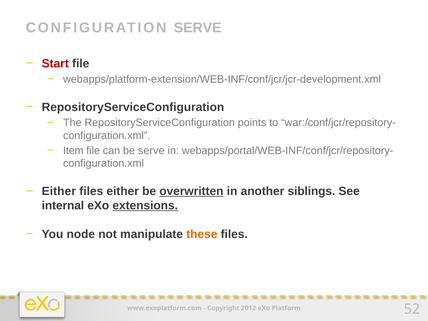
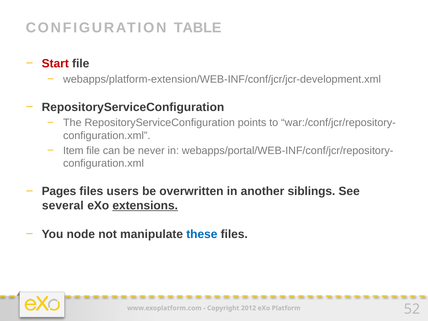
CONFIGURATION SERVE: SERVE -> TABLE (198, 28)
be serve: serve -> never (151, 151)
Either: Either -> Pages (59, 191)
files either: either -> users (123, 191)
overwritten underline: present -> none (191, 191)
internal: internal -> several (63, 206)
these colour: orange -> blue (202, 234)
